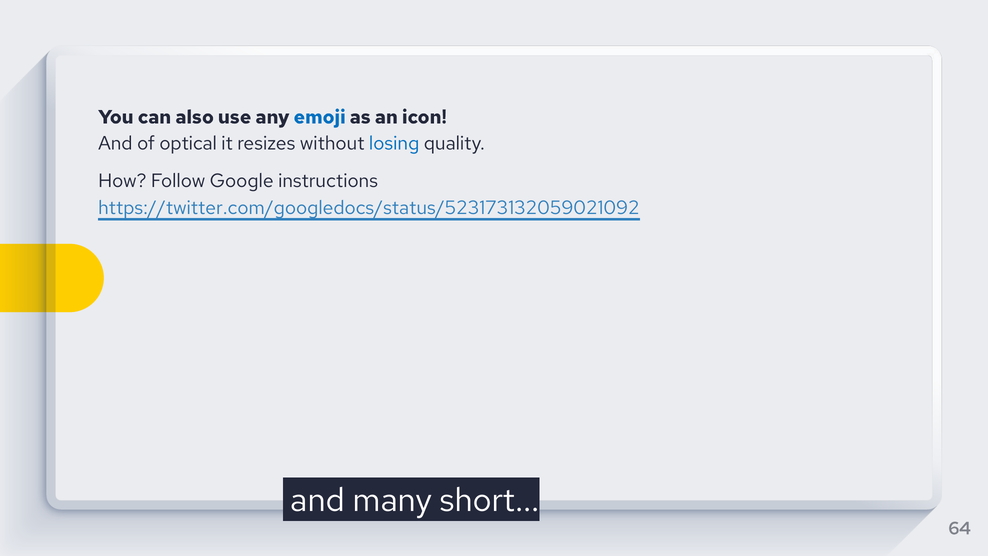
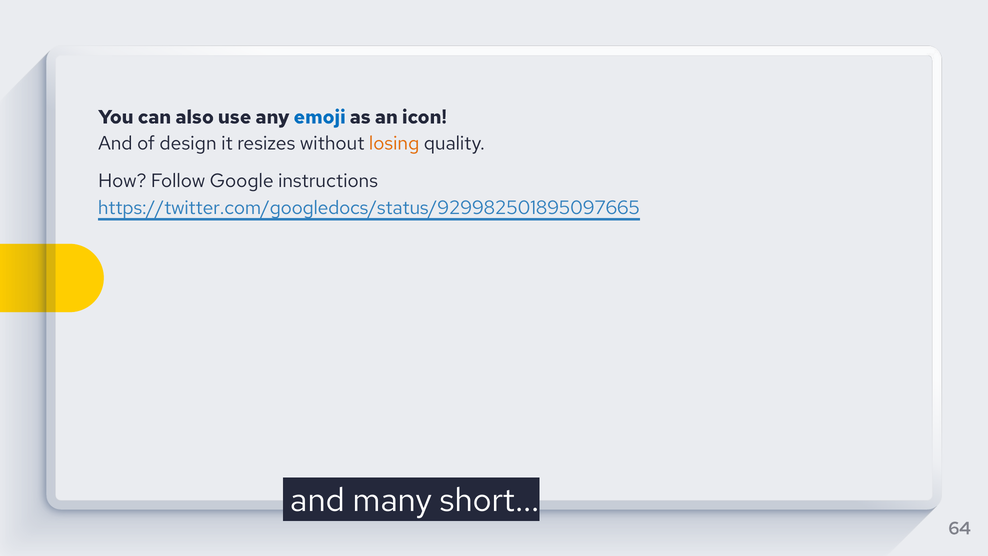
optical: optical -> design (188, 144)
losing colour: blue -> orange (394, 144)
https://twitter.com/googledocs/status/523173132059021092: https://twitter.com/googledocs/status/523173132059021092 -> https://twitter.com/googledocs/status/929982501895097665 (369, 208)
